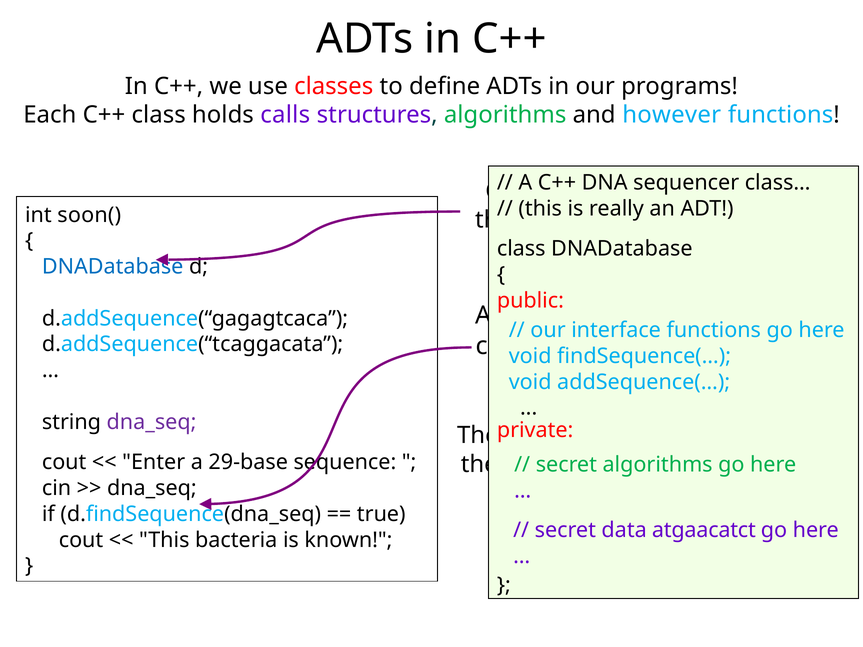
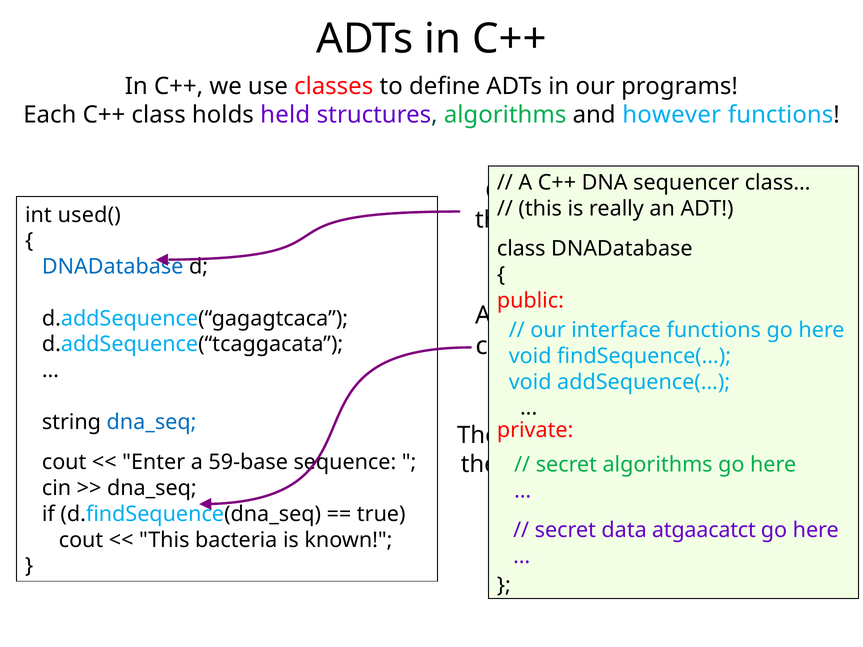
calls: calls -> held (285, 115)
soon(: soon( -> used( (89, 215)
dna_seq colour: purple -> blue (152, 422)
29-base: 29-base -> 59-base (248, 462)
